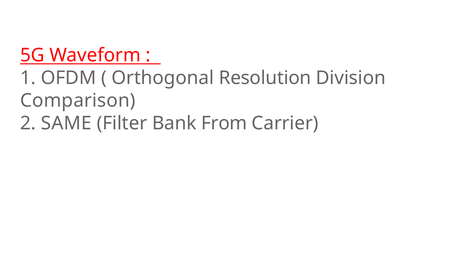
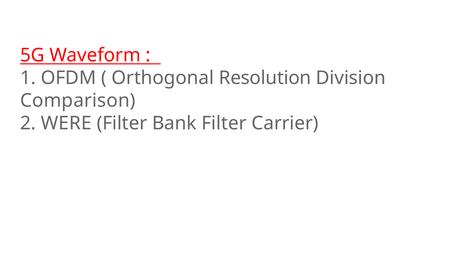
SAME: SAME -> WERE (66, 123)
Bank From: From -> Filter (224, 123)
